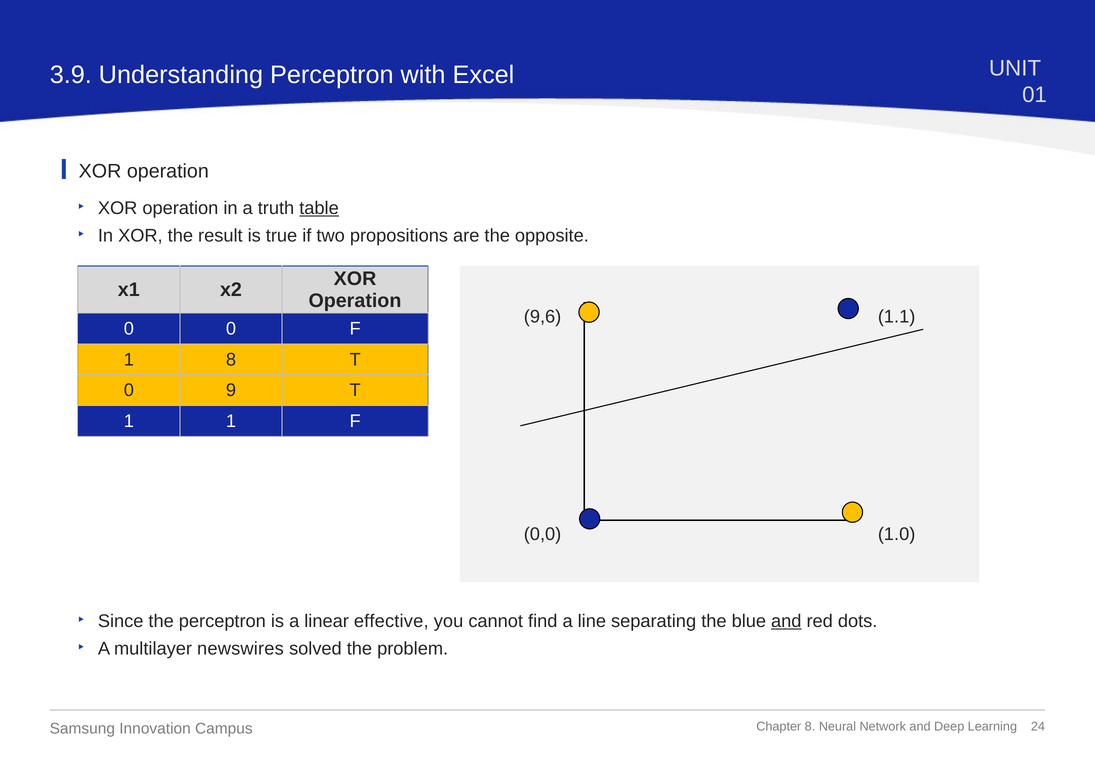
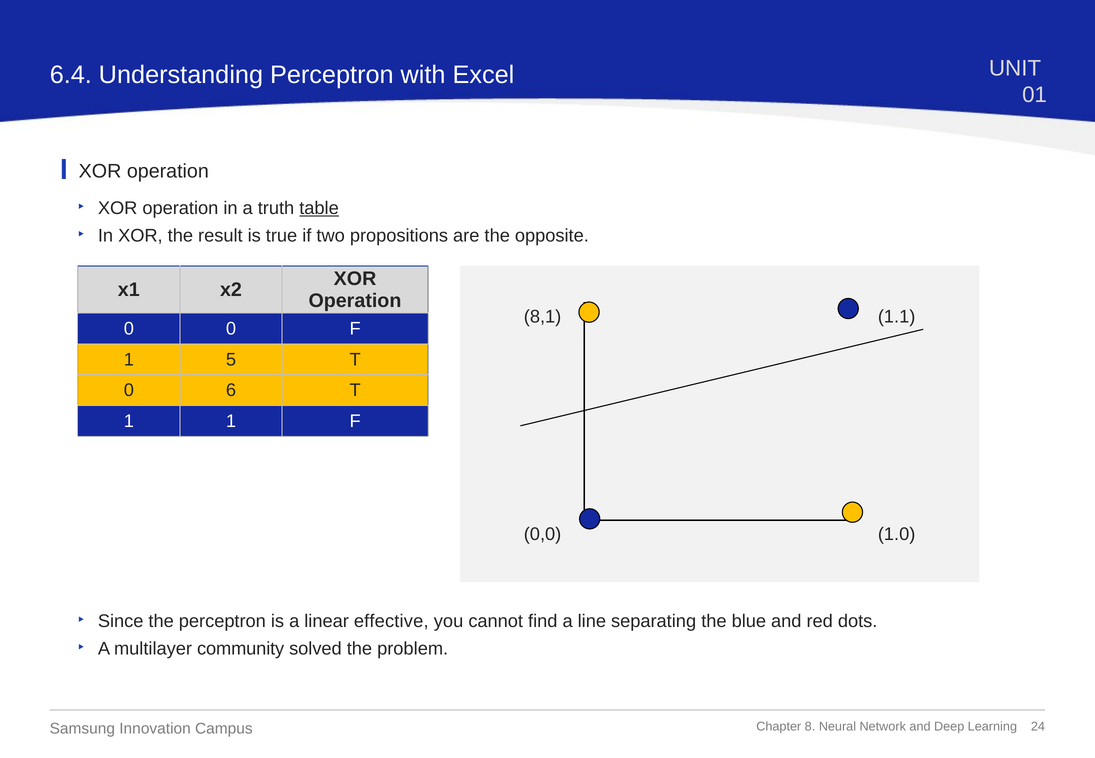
3.9: 3.9 -> 6.4 (71, 75)
9,6: 9,6 -> 8,1 (543, 317)
1 8: 8 -> 5 (231, 360)
9: 9 -> 6 (231, 391)
and underline: present -> none (786, 621)
newswires: newswires -> community (241, 649)
